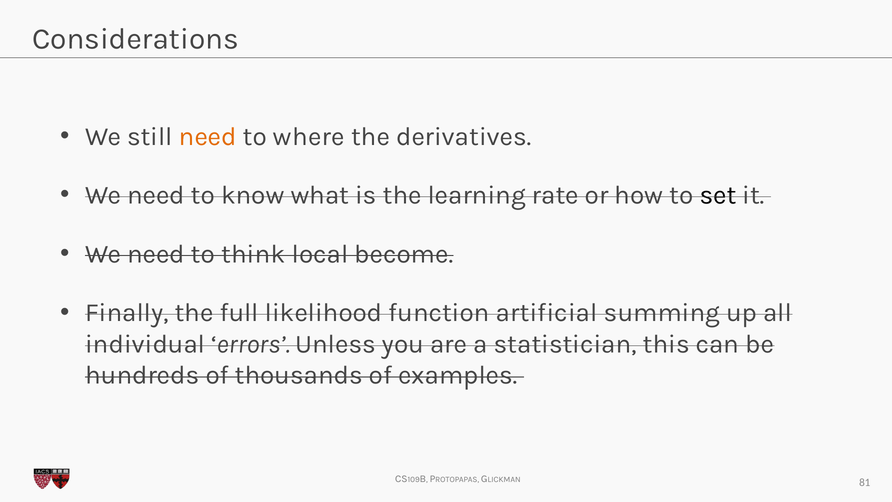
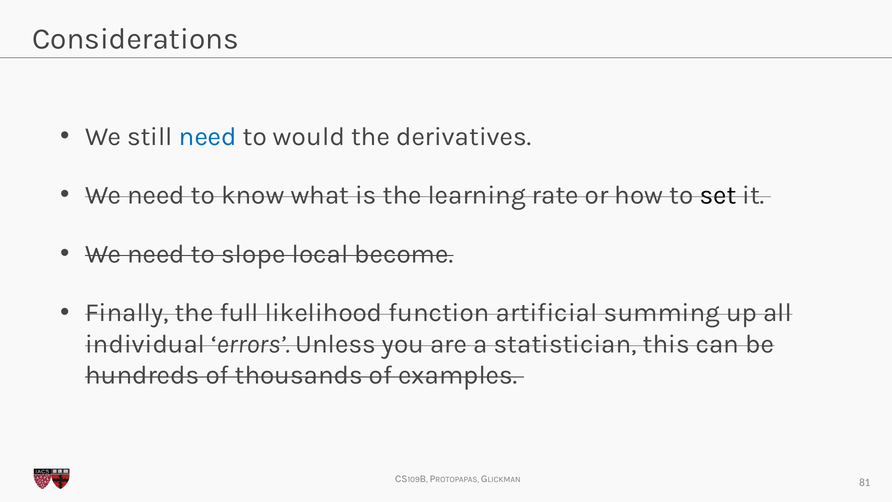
need colour: orange -> blue (208, 136)
where: where -> would (309, 136)
think: think -> slope (253, 254)
